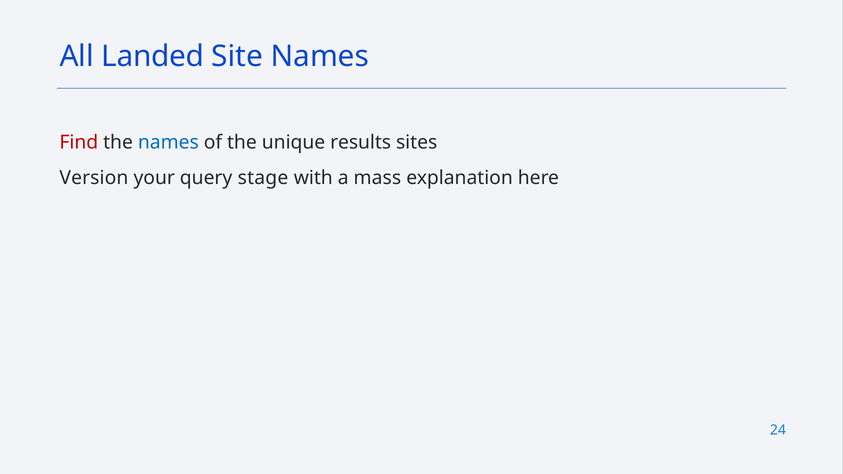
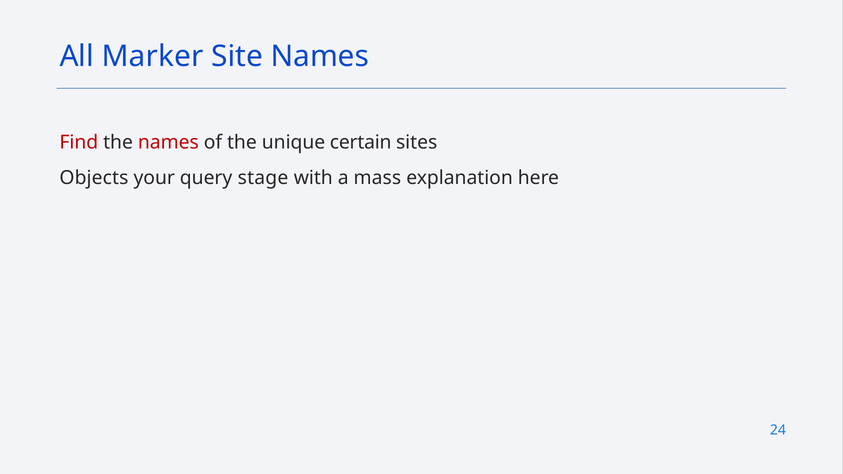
Landed: Landed -> Marker (153, 56)
names colour: blue -> red (168, 142)
results: results -> certain (361, 142)
Version: Version -> Objects (94, 178)
